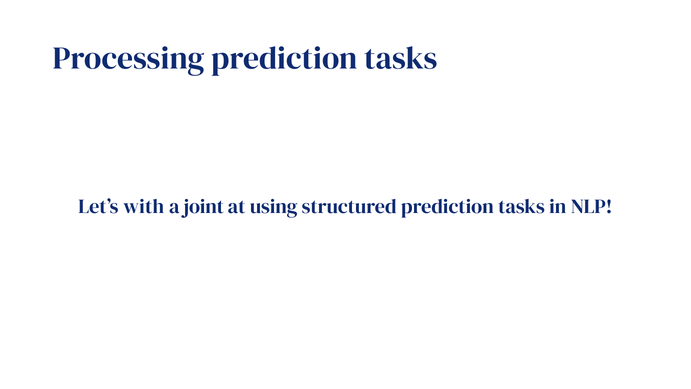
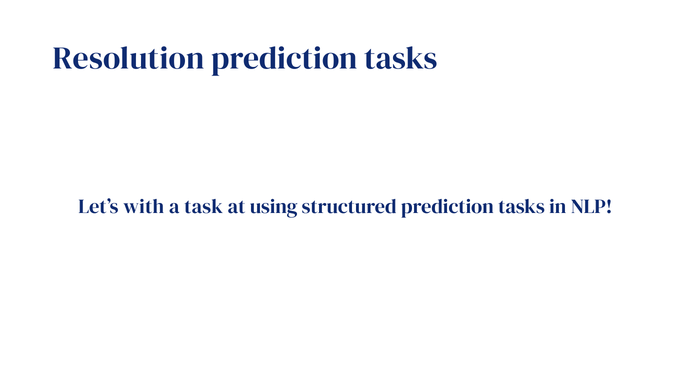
Processing: Processing -> Resolution (129, 58)
joint: joint -> task (204, 206)
